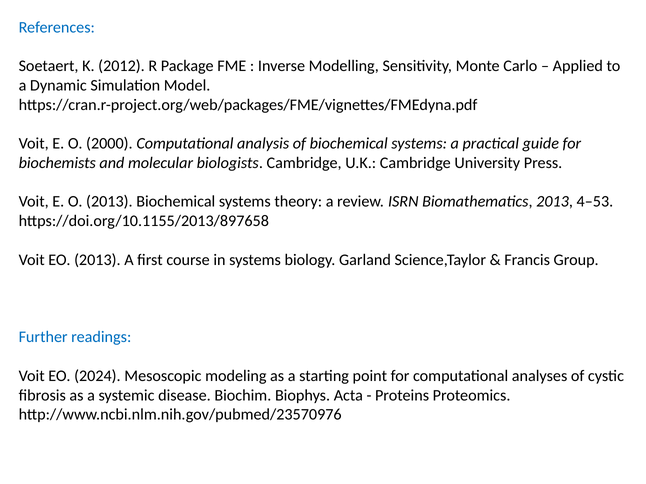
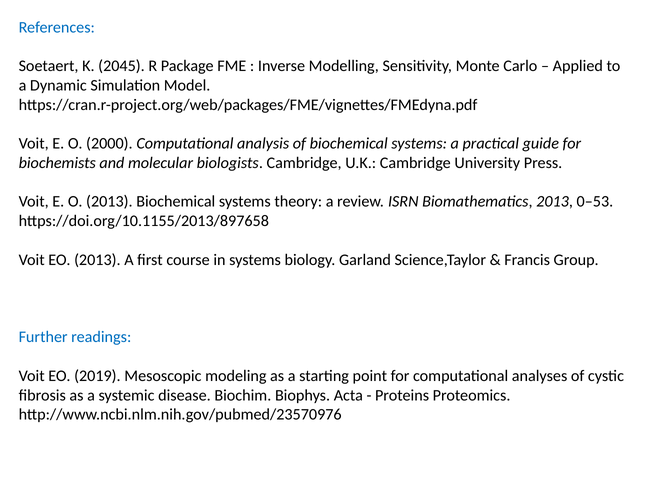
2012: 2012 -> 2045 (122, 66)
4–53: 4–53 -> 0–53 (595, 202)
2024: 2024 -> 2019 (97, 376)
